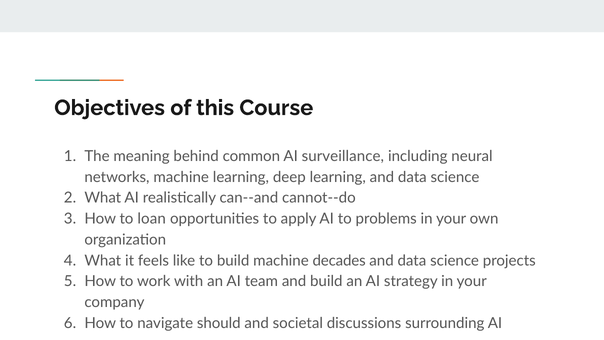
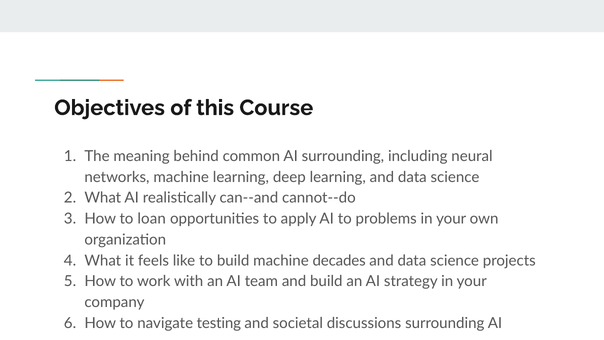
AI surveillance: surveillance -> surrounding (343, 156)
should: should -> testing (219, 323)
